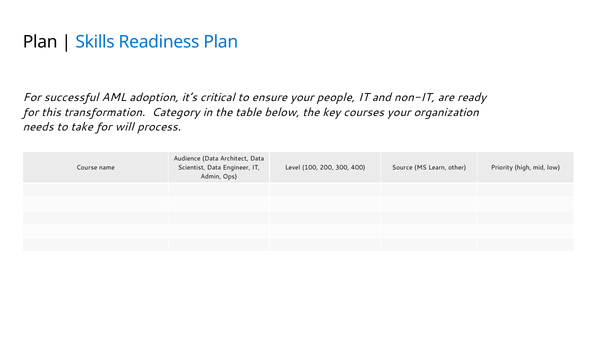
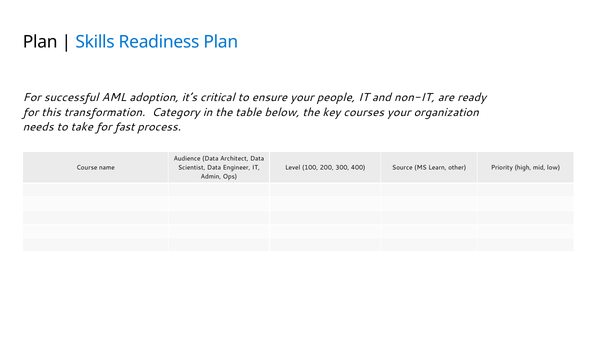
will: will -> fast (125, 127)
